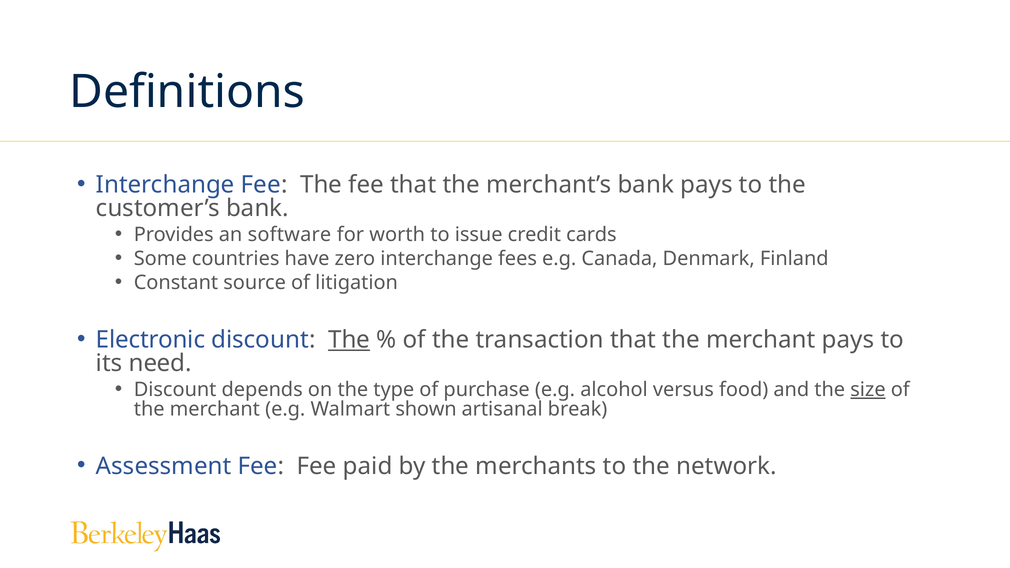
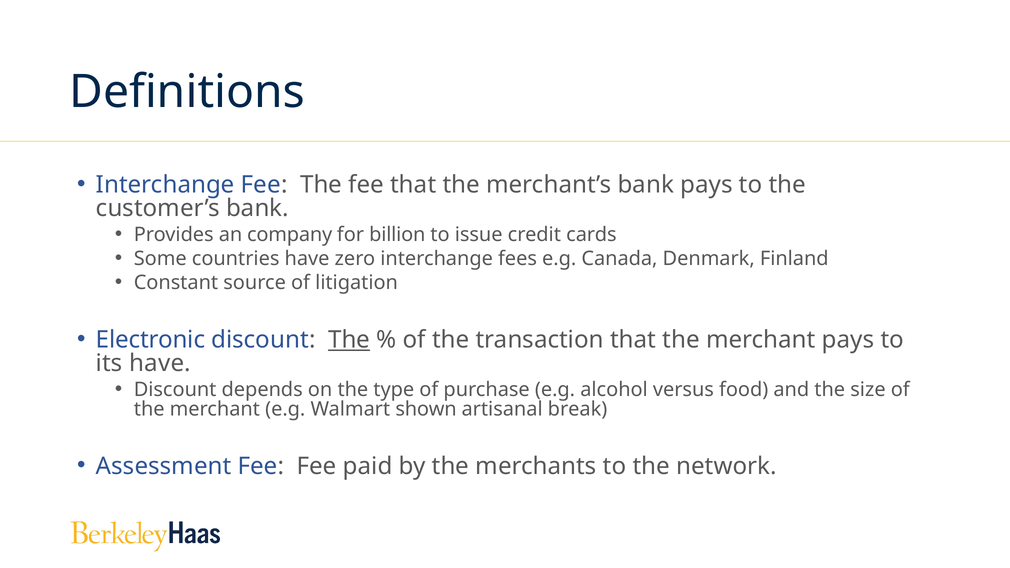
software: software -> company (290, 235)
worth: worth -> billion (397, 235)
its need: need -> have (160, 363)
size underline: present -> none (868, 390)
